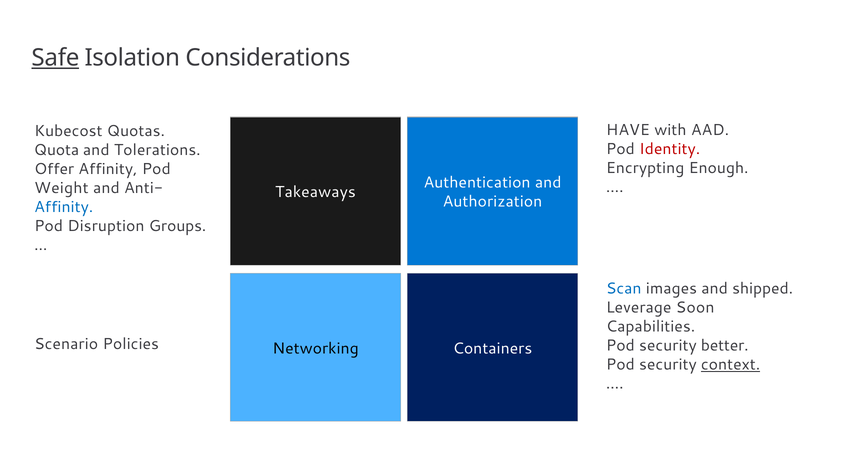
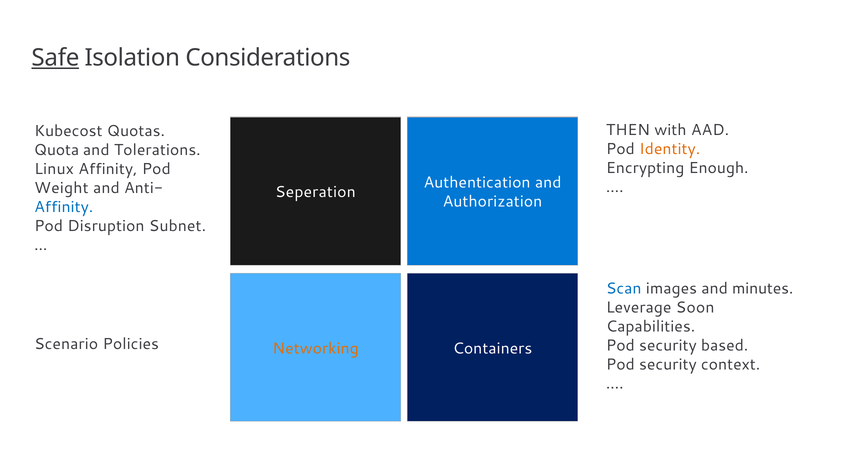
HAVE: HAVE -> THEN (628, 130)
Identity colour: red -> orange (670, 149)
Offer: Offer -> Linux (54, 169)
Takeaways: Takeaways -> Seperation (315, 192)
Groups: Groups -> Subnet (177, 226)
shipped: shipped -> minutes (763, 289)
better: better -> based (725, 346)
Networking colour: black -> orange (316, 349)
context underline: present -> none (731, 365)
